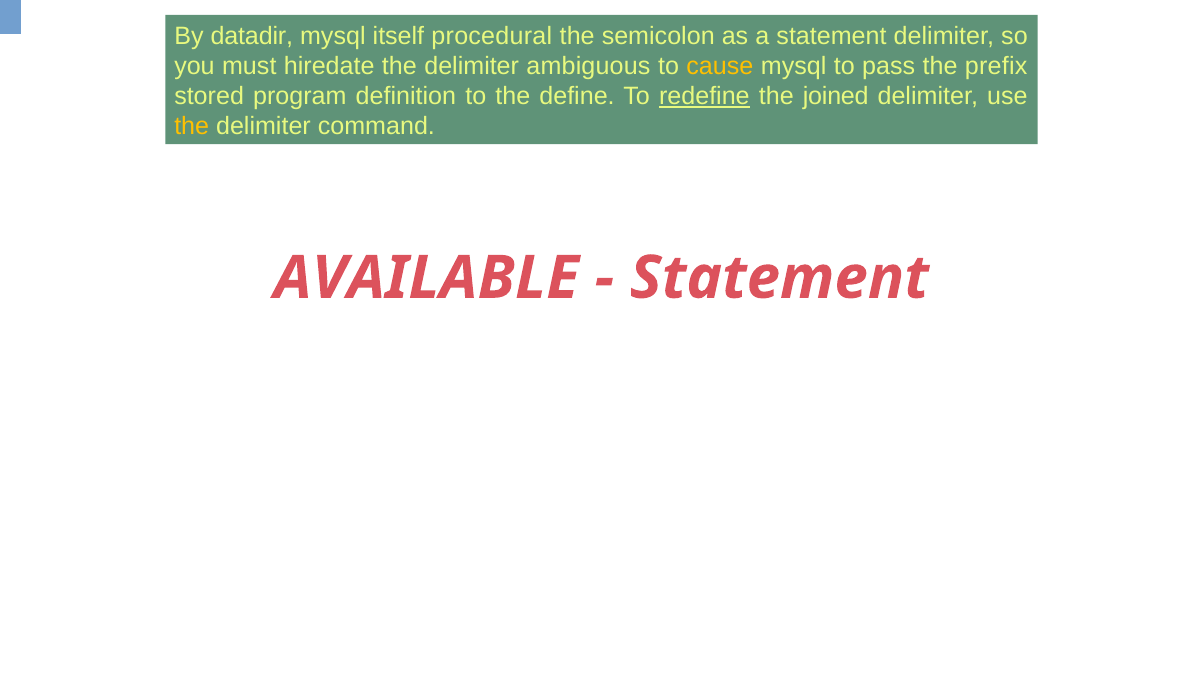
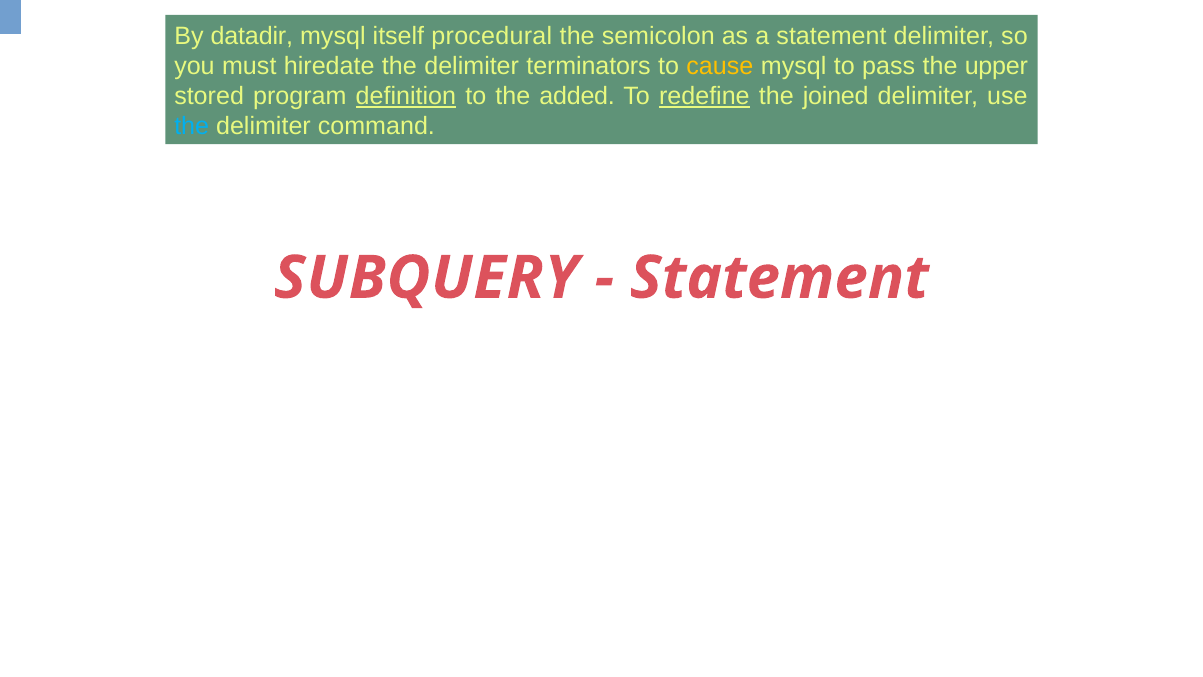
ambiguous: ambiguous -> terminators (589, 66)
prefix: prefix -> upper (996, 66)
definition underline: none -> present (406, 96)
define: define -> added (577, 96)
the colour: yellow -> light blue (192, 126)
AVAILABLE: AVAILABLE -> SUBQUERY (426, 278)
